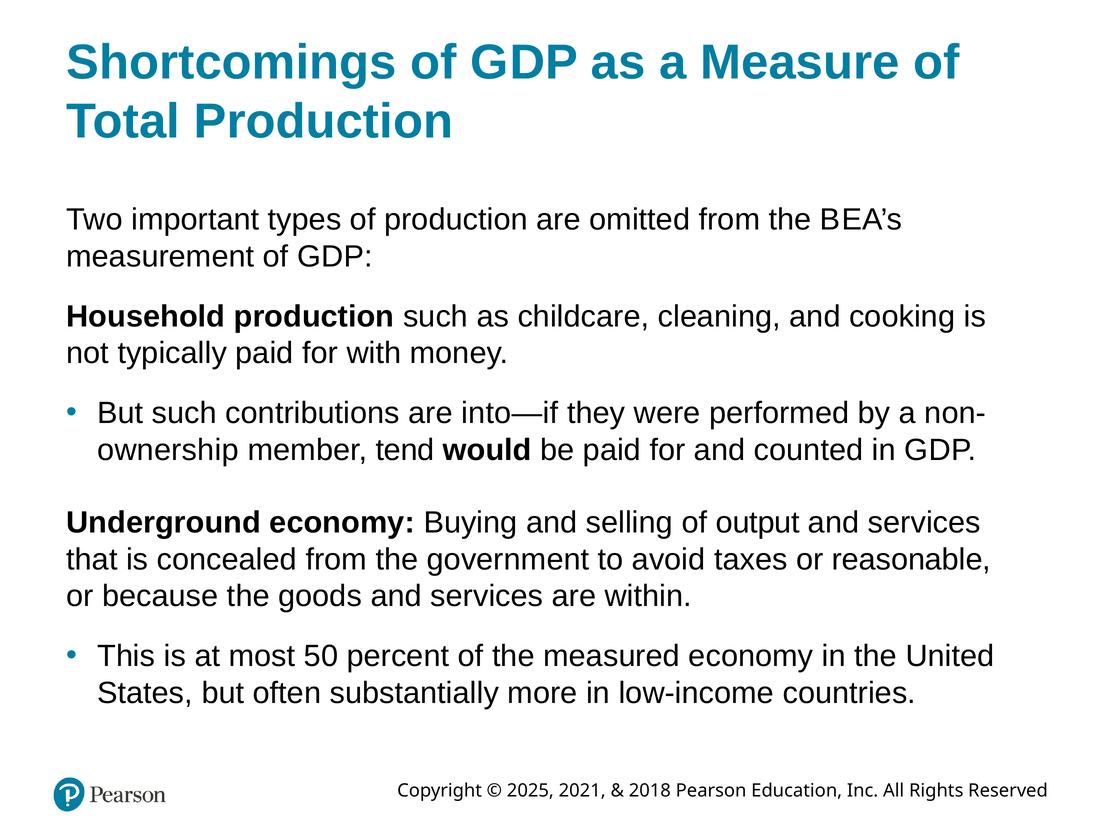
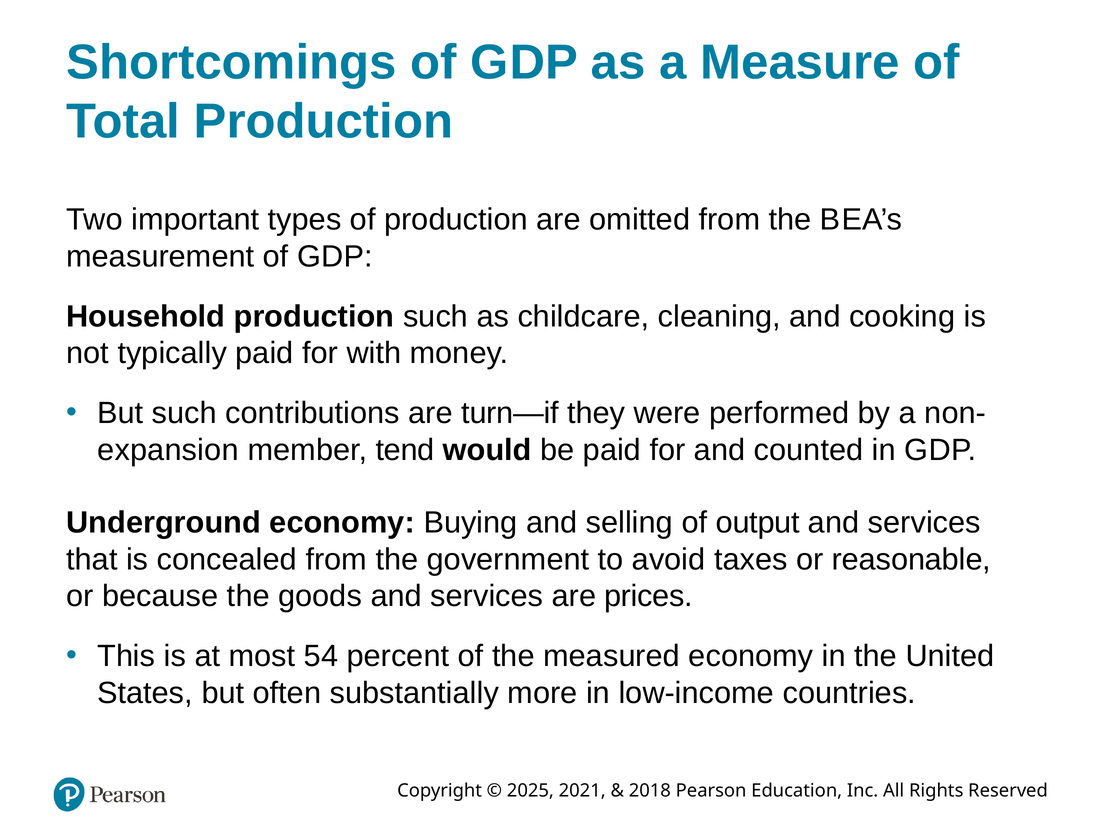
into—if: into—if -> turn—if (510, 413)
ownership: ownership -> expansion (168, 450)
within: within -> prices (648, 597)
50: 50 -> 54 (321, 657)
